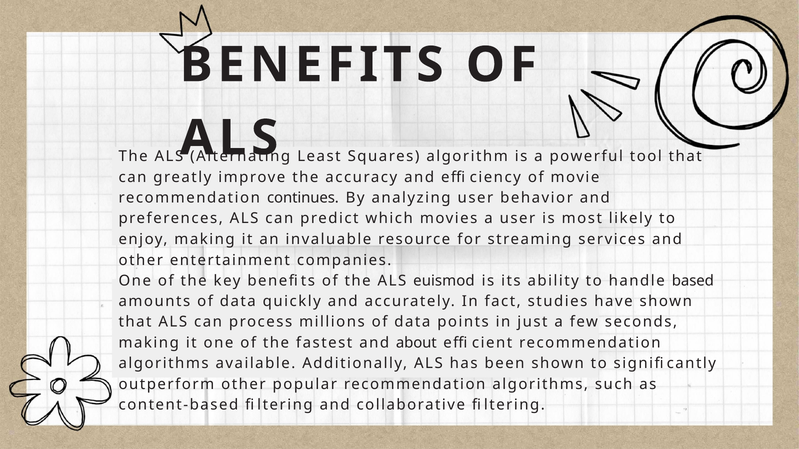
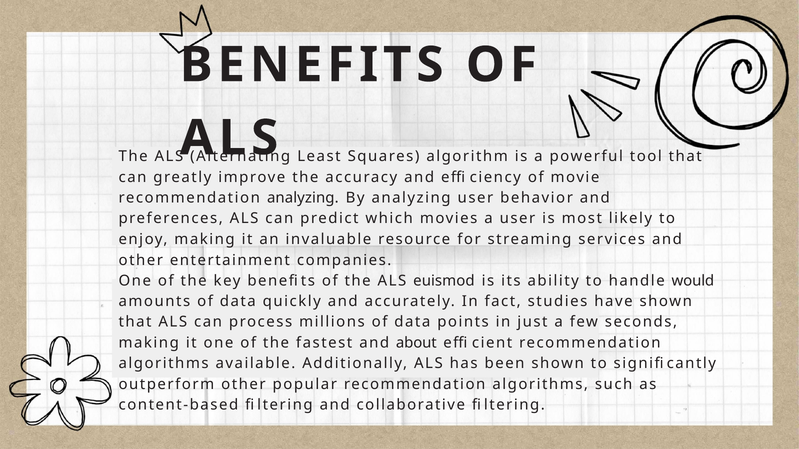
recommendation continues: continues -> analyzing (303, 198)
based: based -> would (693, 281)
